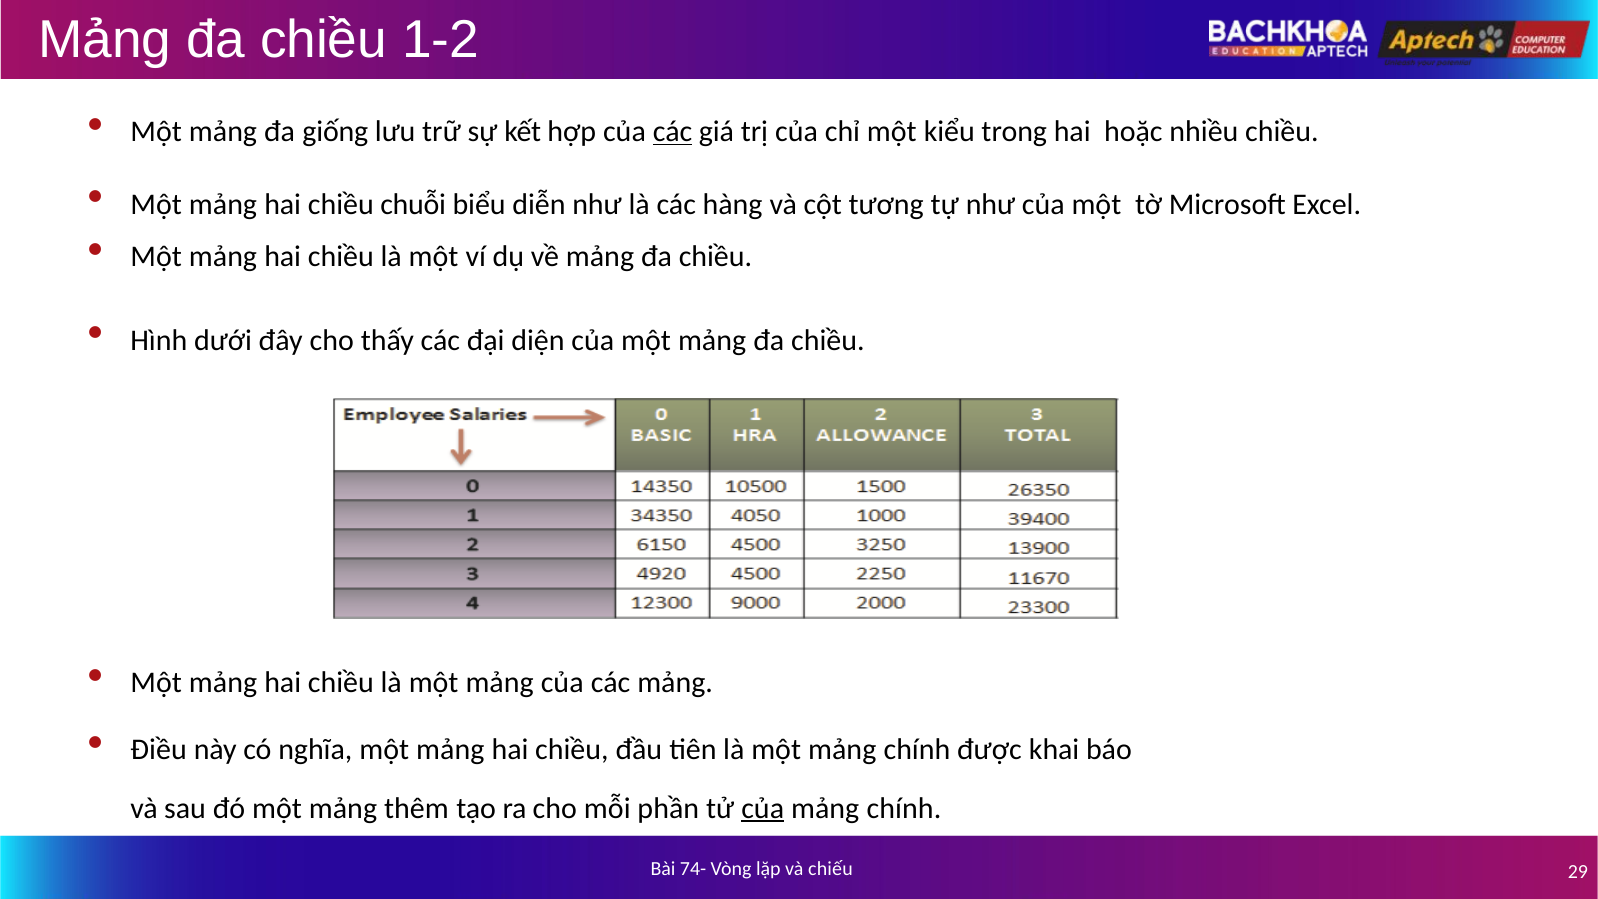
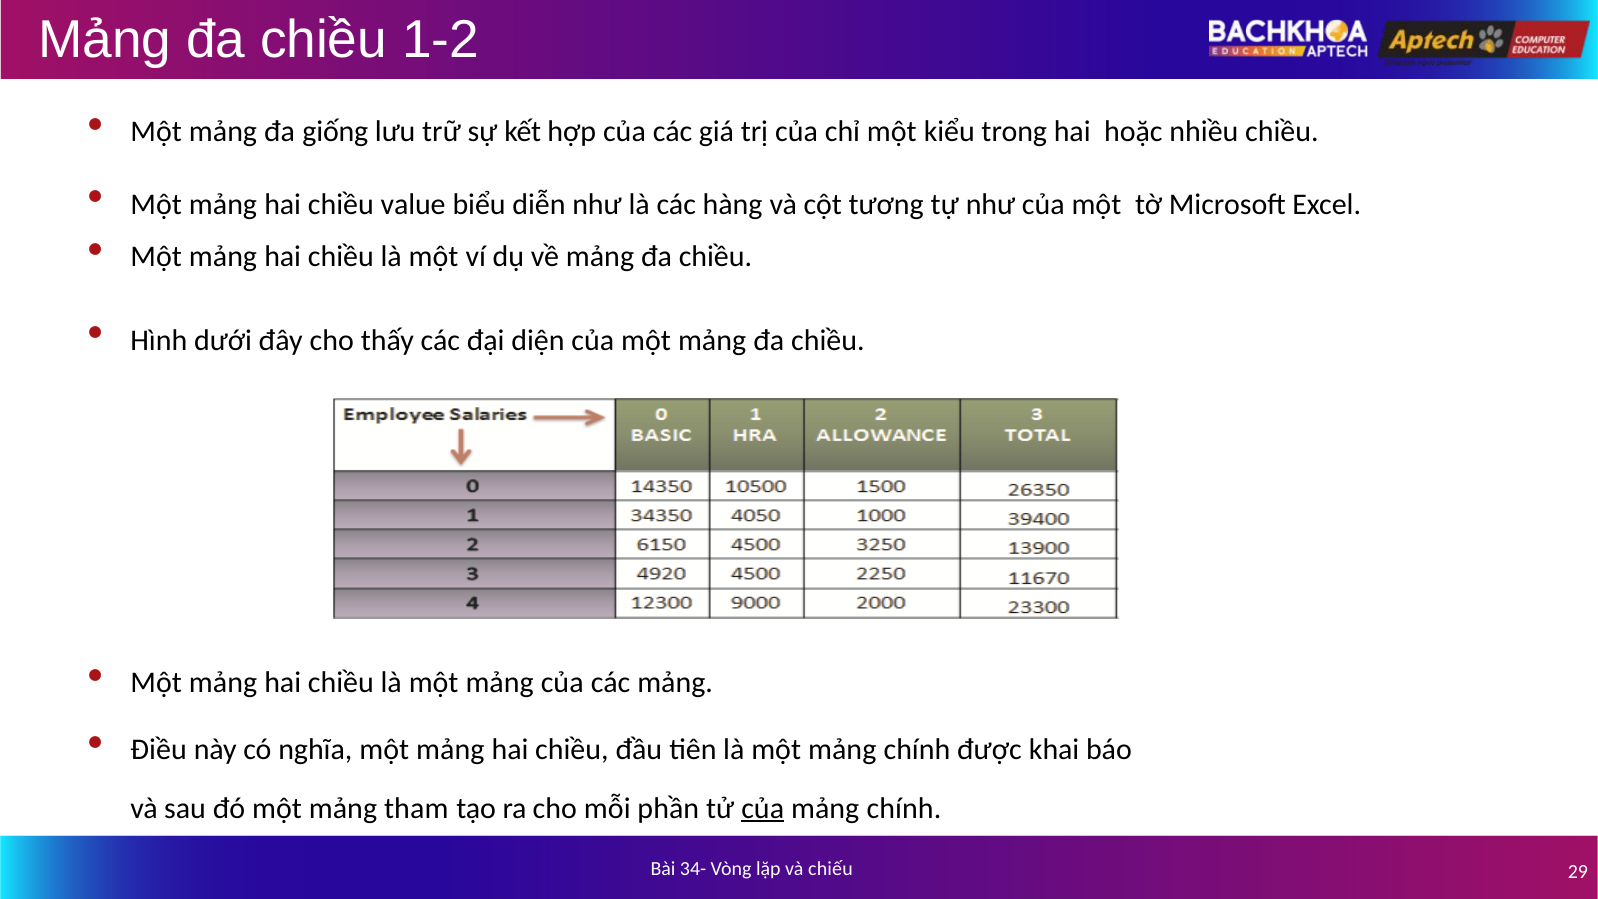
các underline: present -> none (672, 132)
chuỗi: chuỗi -> value (413, 204)
thêm: thêm -> tham (416, 808)
74-: 74- -> 34- (693, 869)
